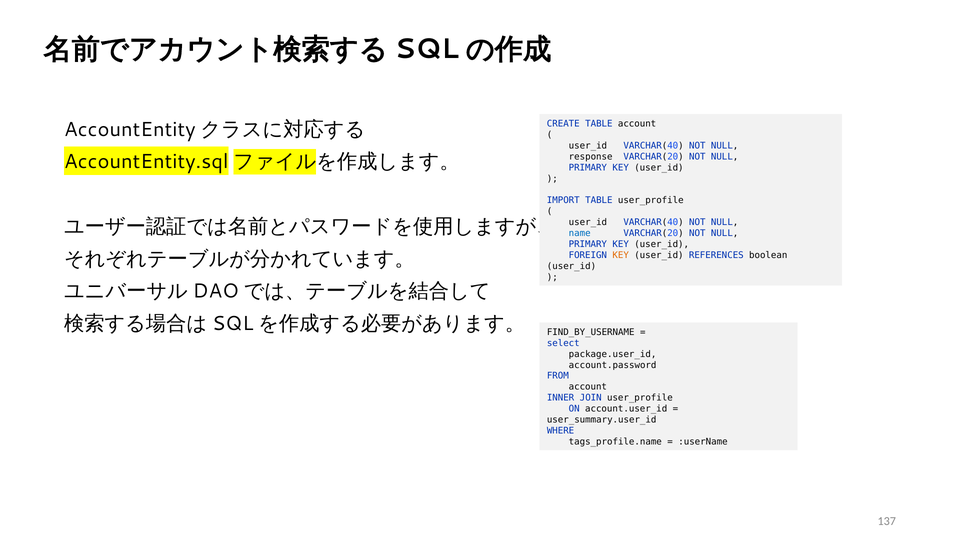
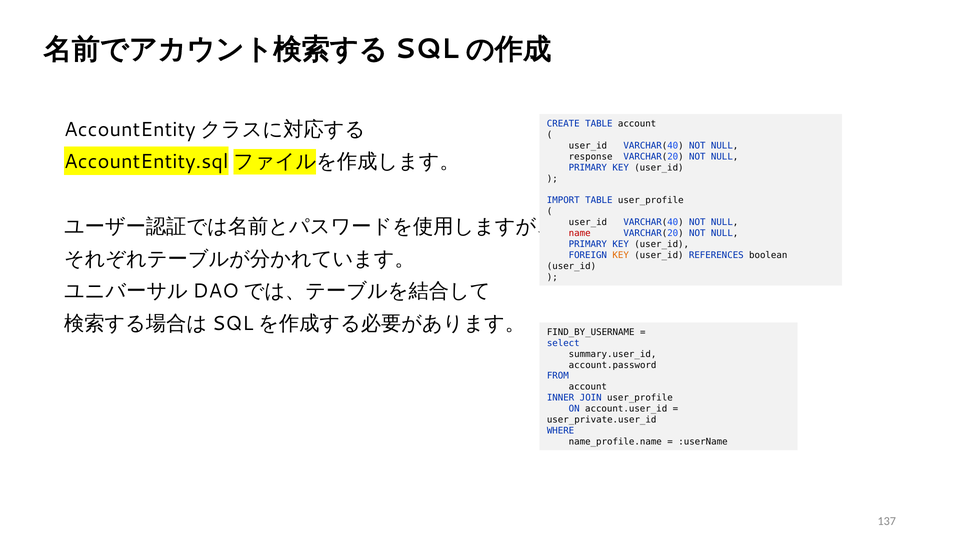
name colour: blue -> red (580, 233)
package.user_id: package.user_id -> summary.user_id (613, 354)
user_summary.user_id: user_summary.user_id -> user_private.user_id (602, 419)
tags_profile.name: tags_profile.name -> name_profile.name (615, 441)
